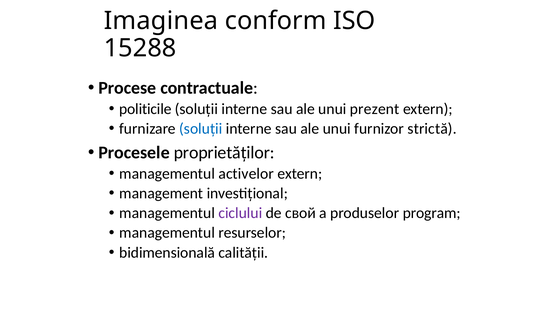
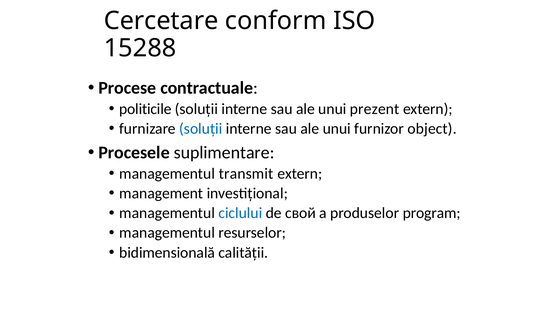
Imaginea: Imaginea -> Cercetare (161, 21)
strictă: strictă -> object (432, 129)
proprietăților: proprietăților -> suplimentare (224, 152)
activelor: activelor -> transmit (246, 173)
ciclului colour: purple -> blue (240, 213)
